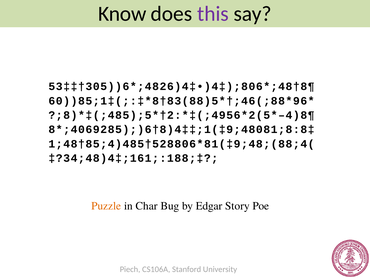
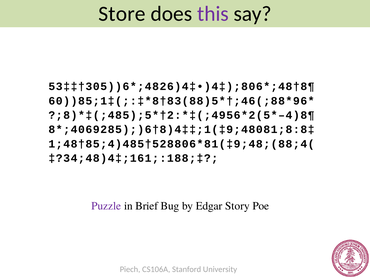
Know: Know -> Store (122, 14)
Puzzle colour: orange -> purple (106, 205)
Char: Char -> Brief (147, 205)
